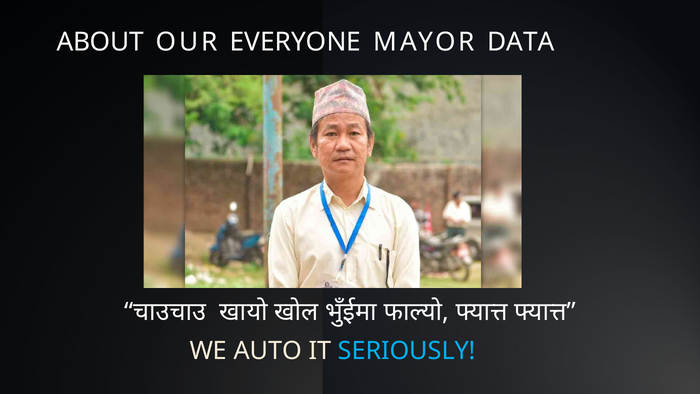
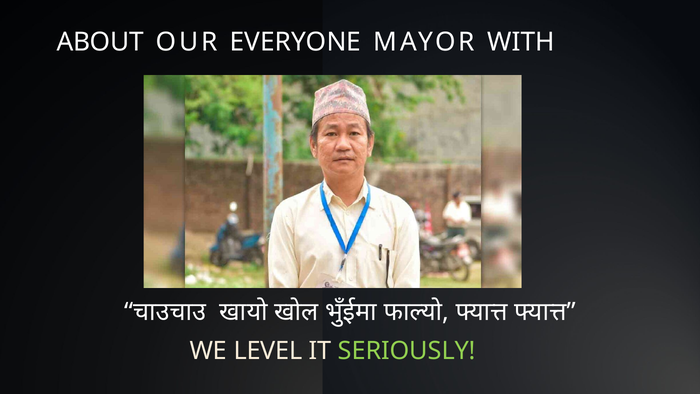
DATA: DATA -> WITH (521, 42)
AUTO: AUTO -> LEVEL (268, 351)
SERIOUSLY colour: light blue -> light green (407, 351)
